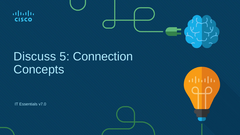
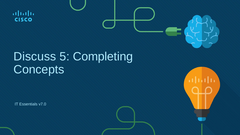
Connection: Connection -> Completing (103, 57)
